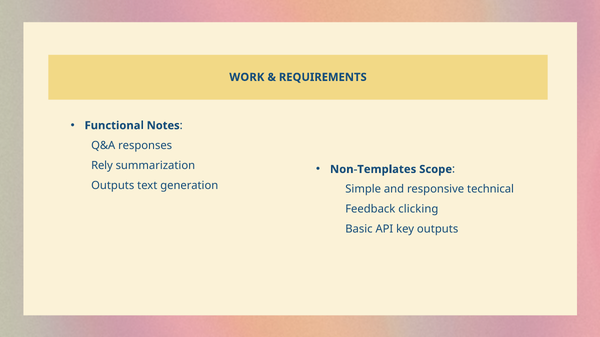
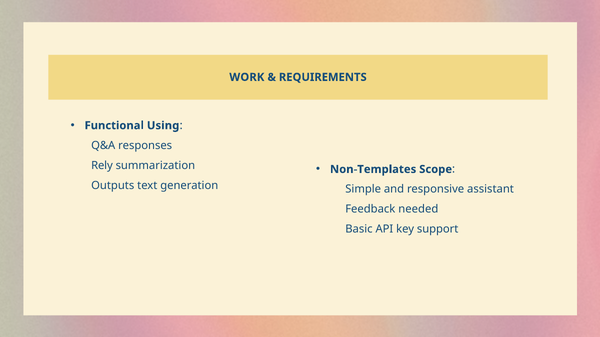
Notes: Notes -> Using (163, 126)
technical: technical -> assistant (491, 189)
clicking: clicking -> needed (418, 209)
key outputs: outputs -> support (438, 229)
